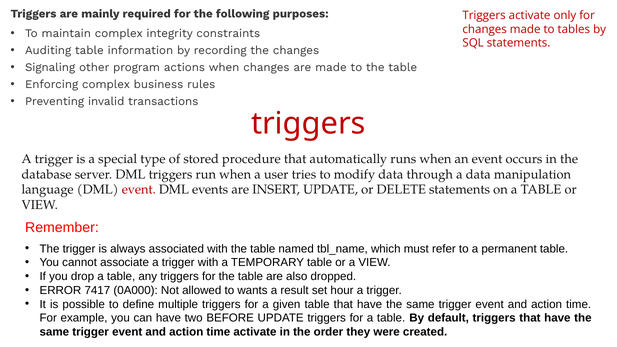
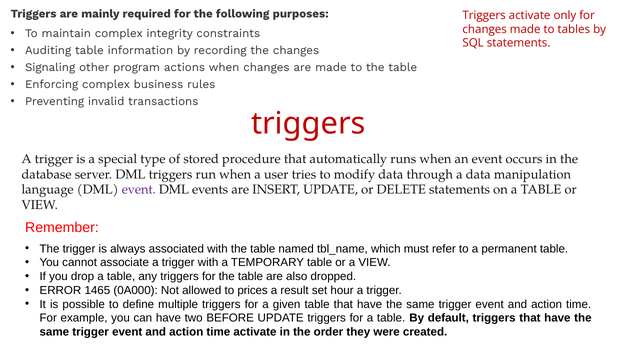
event colour: red -> purple (139, 190)
7417: 7417 -> 1465 (97, 290)
wants: wants -> prices (253, 290)
